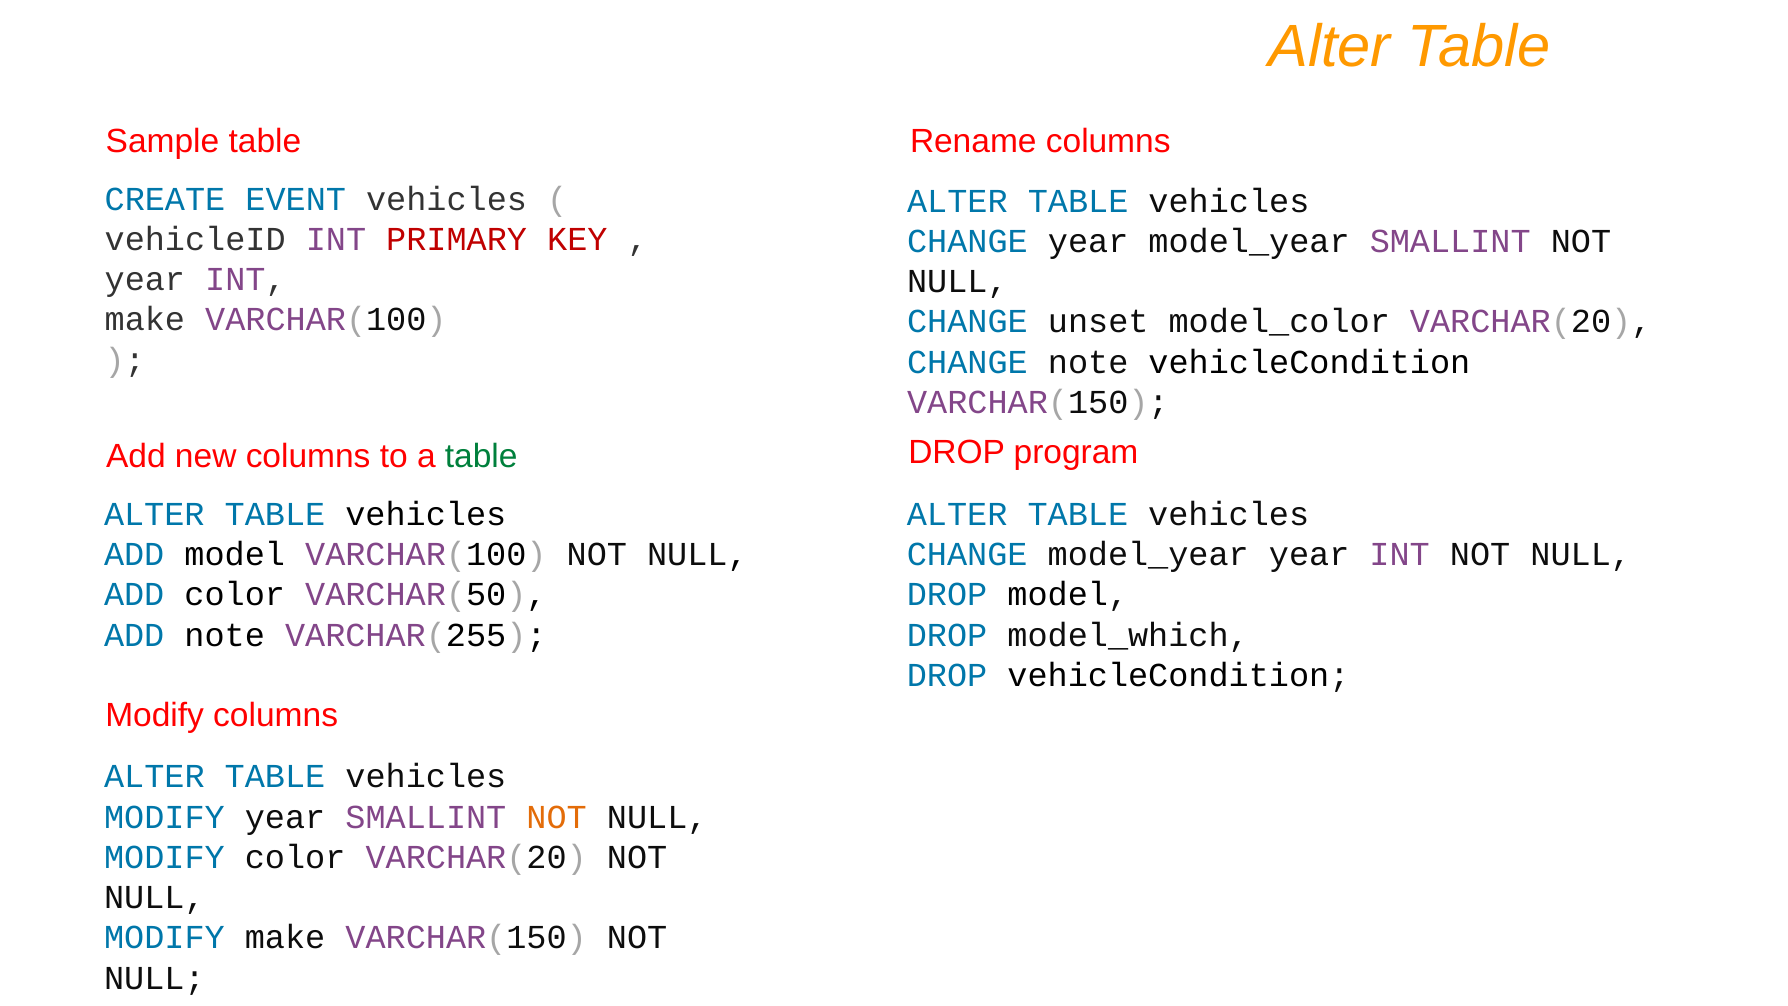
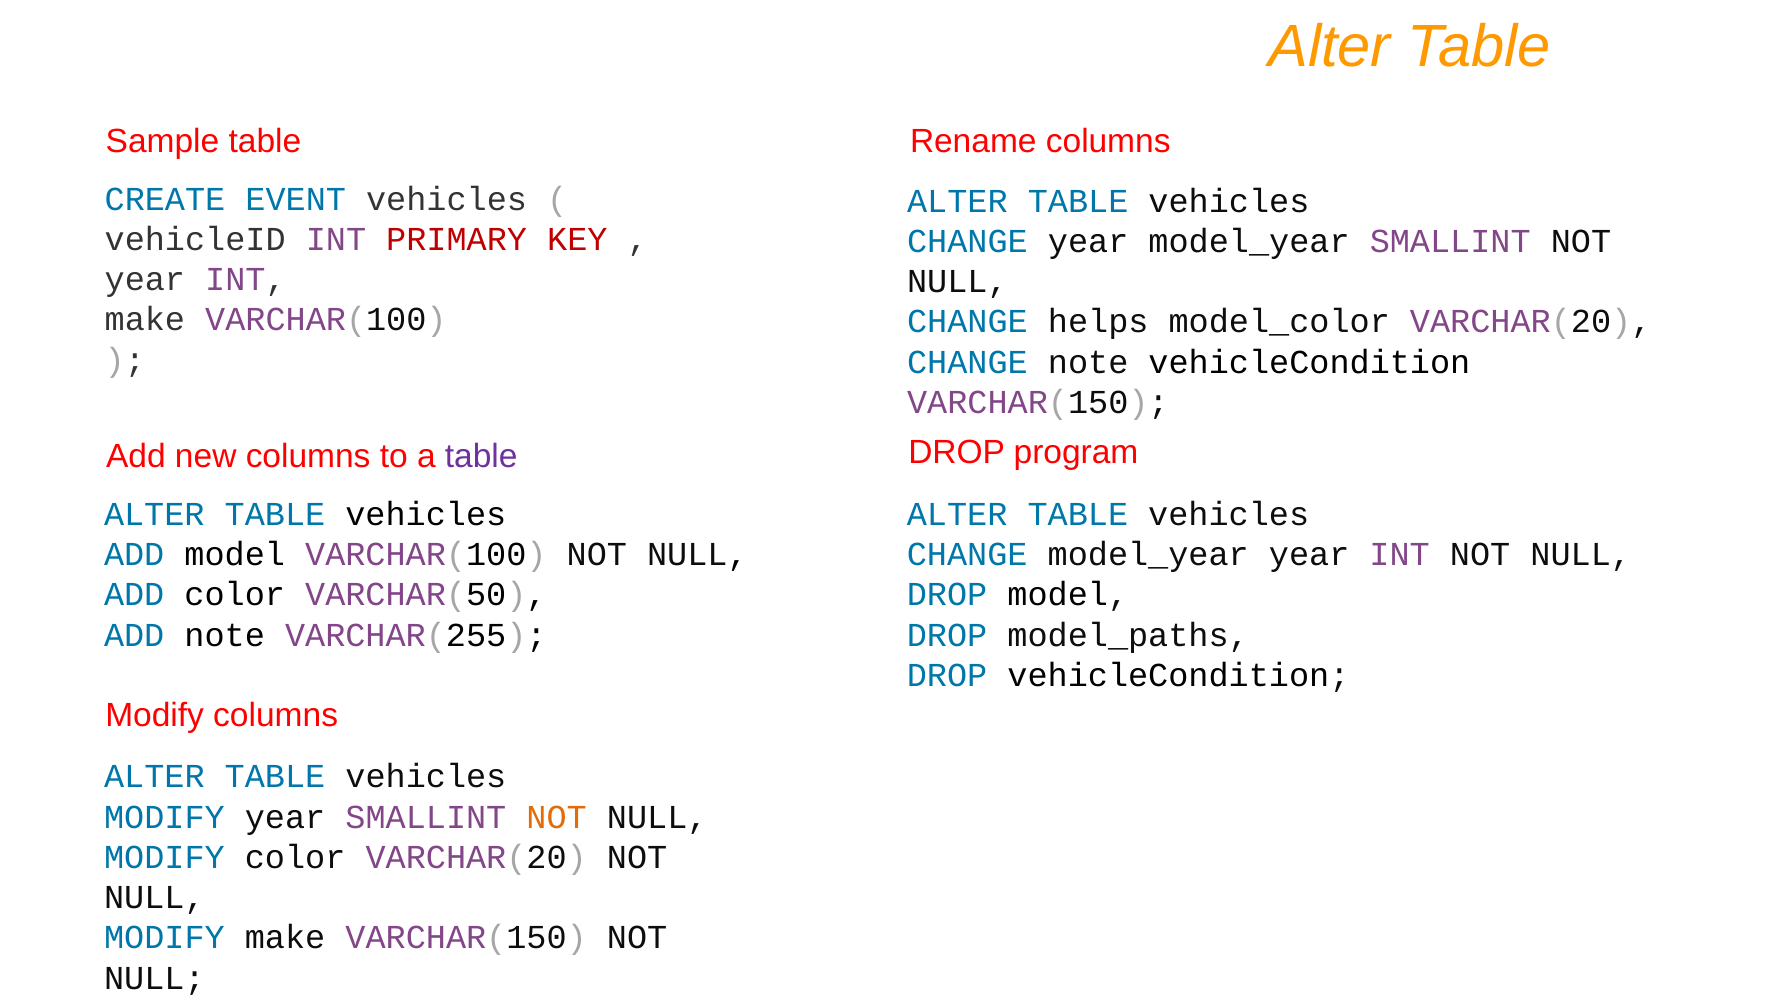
unset: unset -> helps (1098, 322)
table colour: green -> purple (481, 456)
model_which: model_which -> model_paths (1128, 635)
